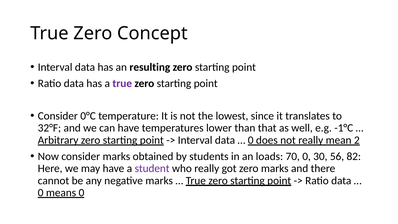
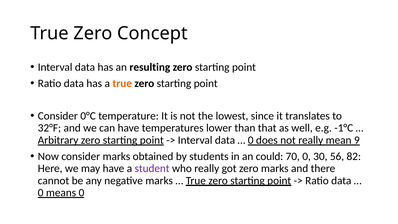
true colour: purple -> orange (122, 83)
2: 2 -> 9 (357, 140)
loads: loads -> could (270, 156)
